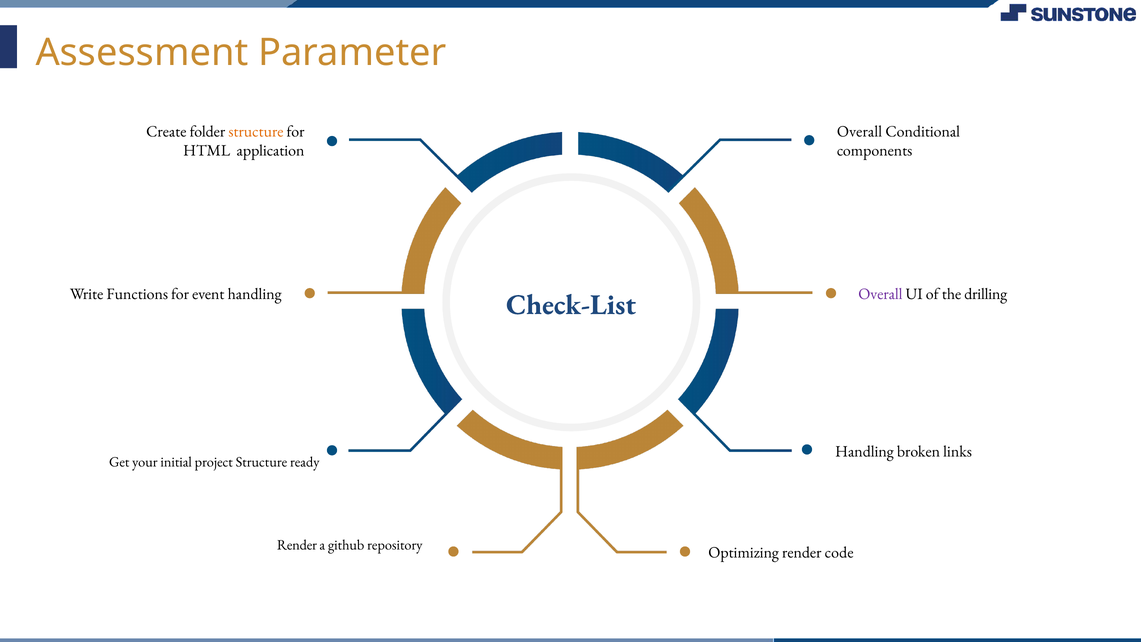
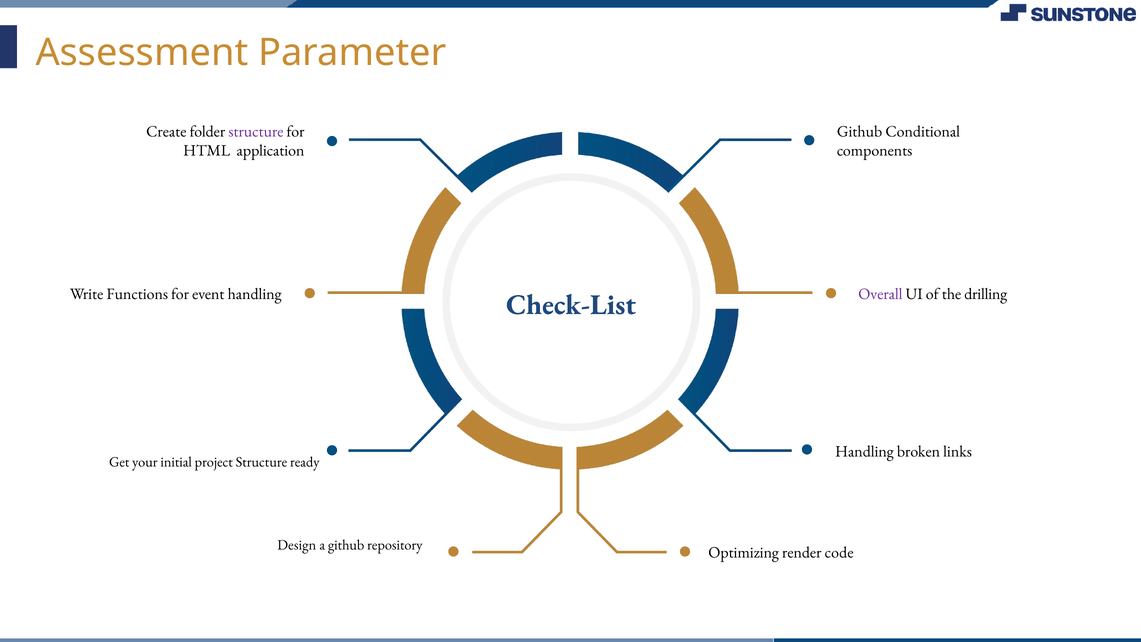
structure colour: orange -> purple (256, 131)
Overall: Overall -> Github (860, 131)
Render: Render -> Design (297, 545)
